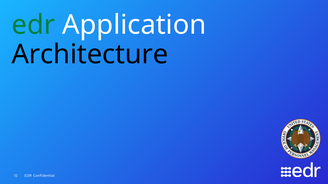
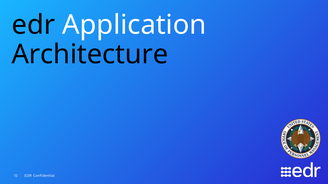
edr colour: green -> black (33, 25)
